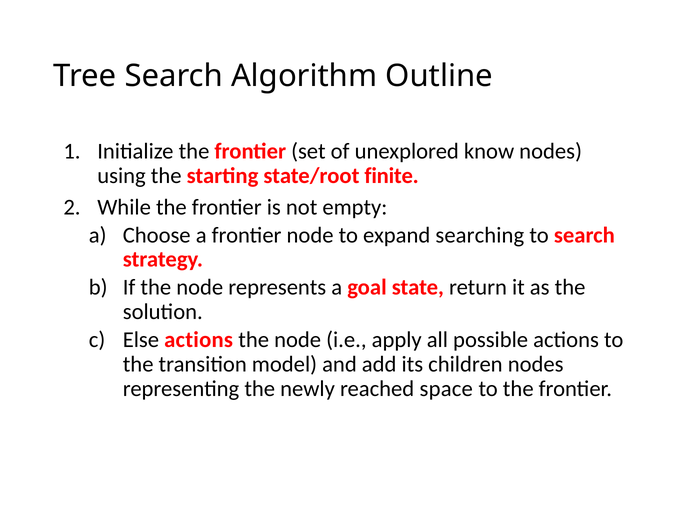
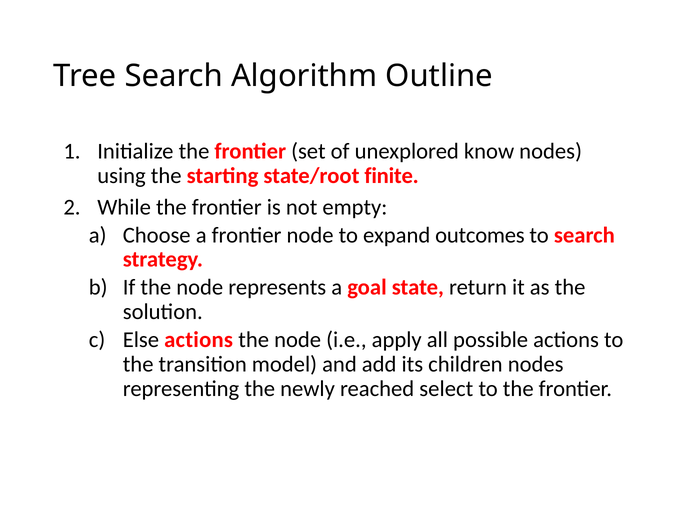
searching: searching -> outcomes (480, 235)
space: space -> select (446, 389)
